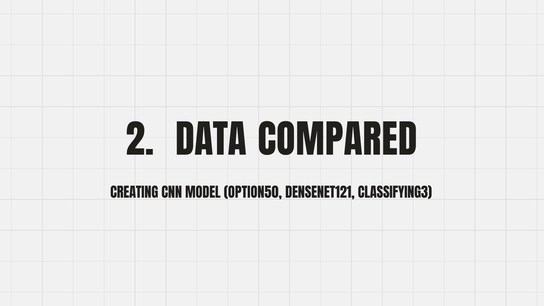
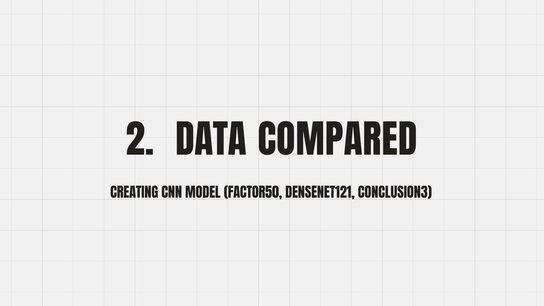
OPTION50: OPTION50 -> FACTOR50 (253, 193)
CLASSIFYING3: CLASSIFYING3 -> CONCLUSION3 (395, 193)
